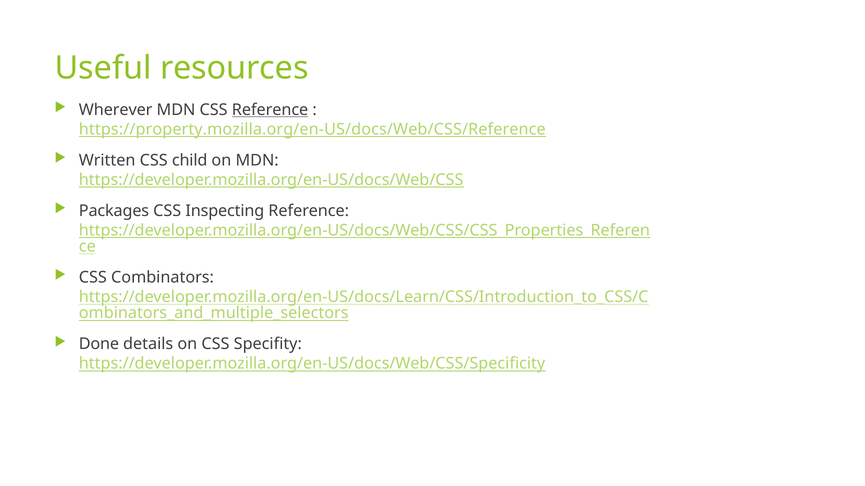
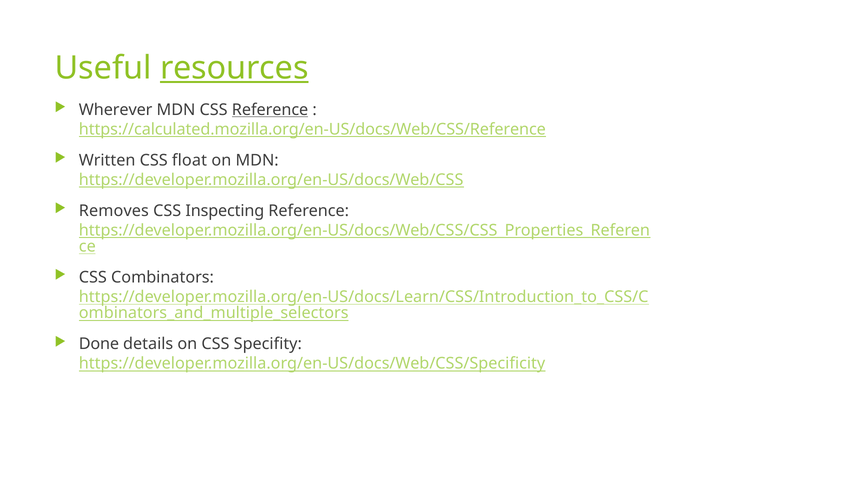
resources underline: none -> present (234, 68)
https://property.mozilla.org/en-US/docs/Web/CSS/Reference: https://property.mozilla.org/en-US/docs/Web/CSS/Reference -> https://calculated.mozilla.org/en-US/docs/Web/CSS/Reference (312, 129)
child: child -> float (189, 160)
Packages: Packages -> Removes (114, 211)
